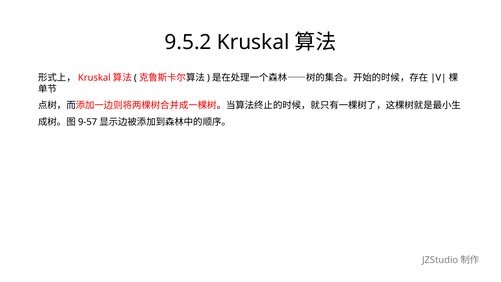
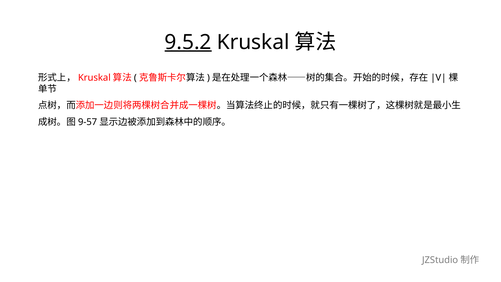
9.5.2 underline: none -> present (188, 42)
